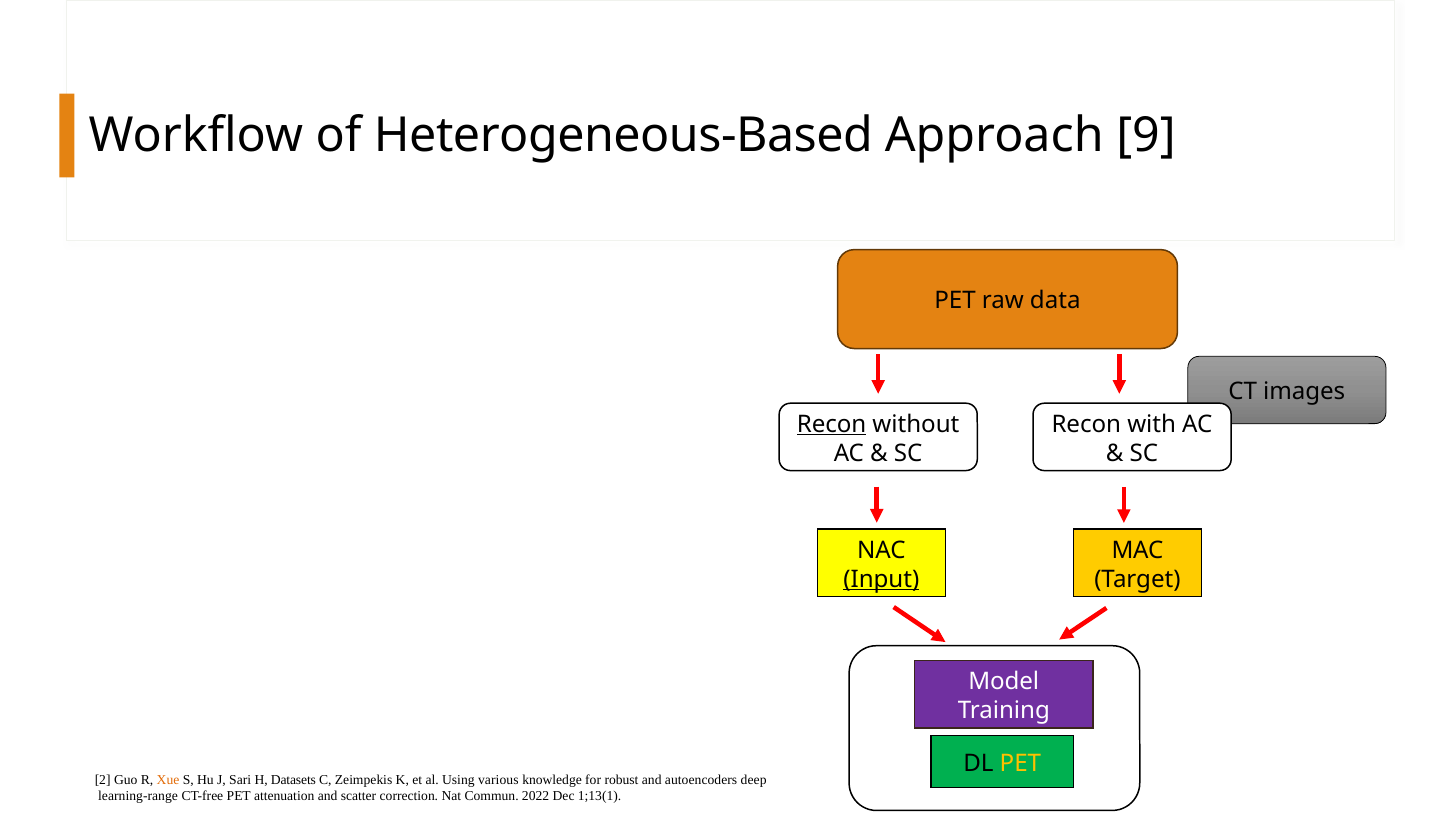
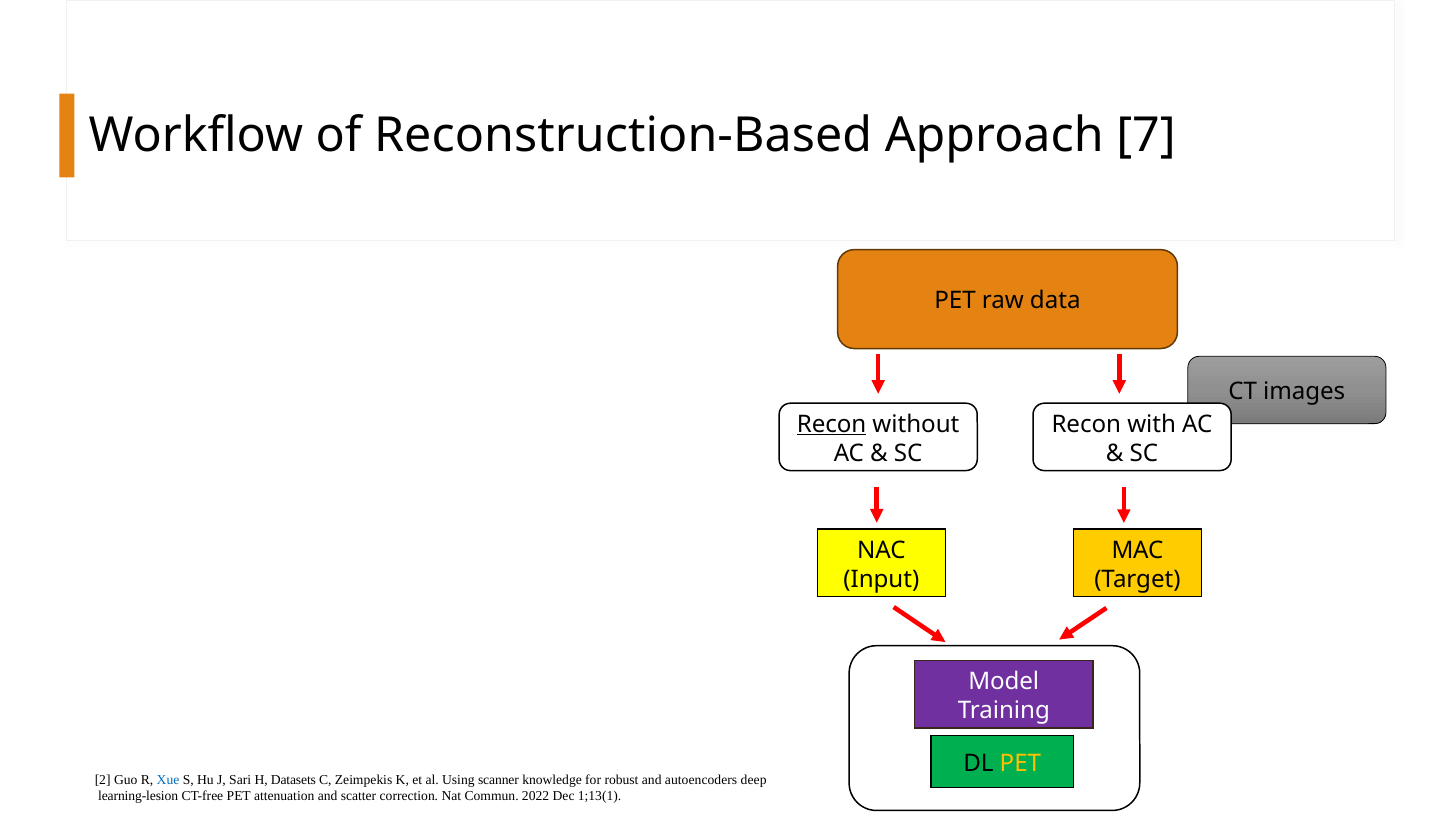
Heterogeneous-Based: Heterogeneous-Based -> Reconstruction-Based (623, 135)
9: 9 -> 7 (1146, 135)
Input underline: present -> none (881, 579)
Xue colour: orange -> blue (168, 779)
various: various -> scanner (498, 779)
learning-range: learning-range -> learning-lesion (138, 796)
